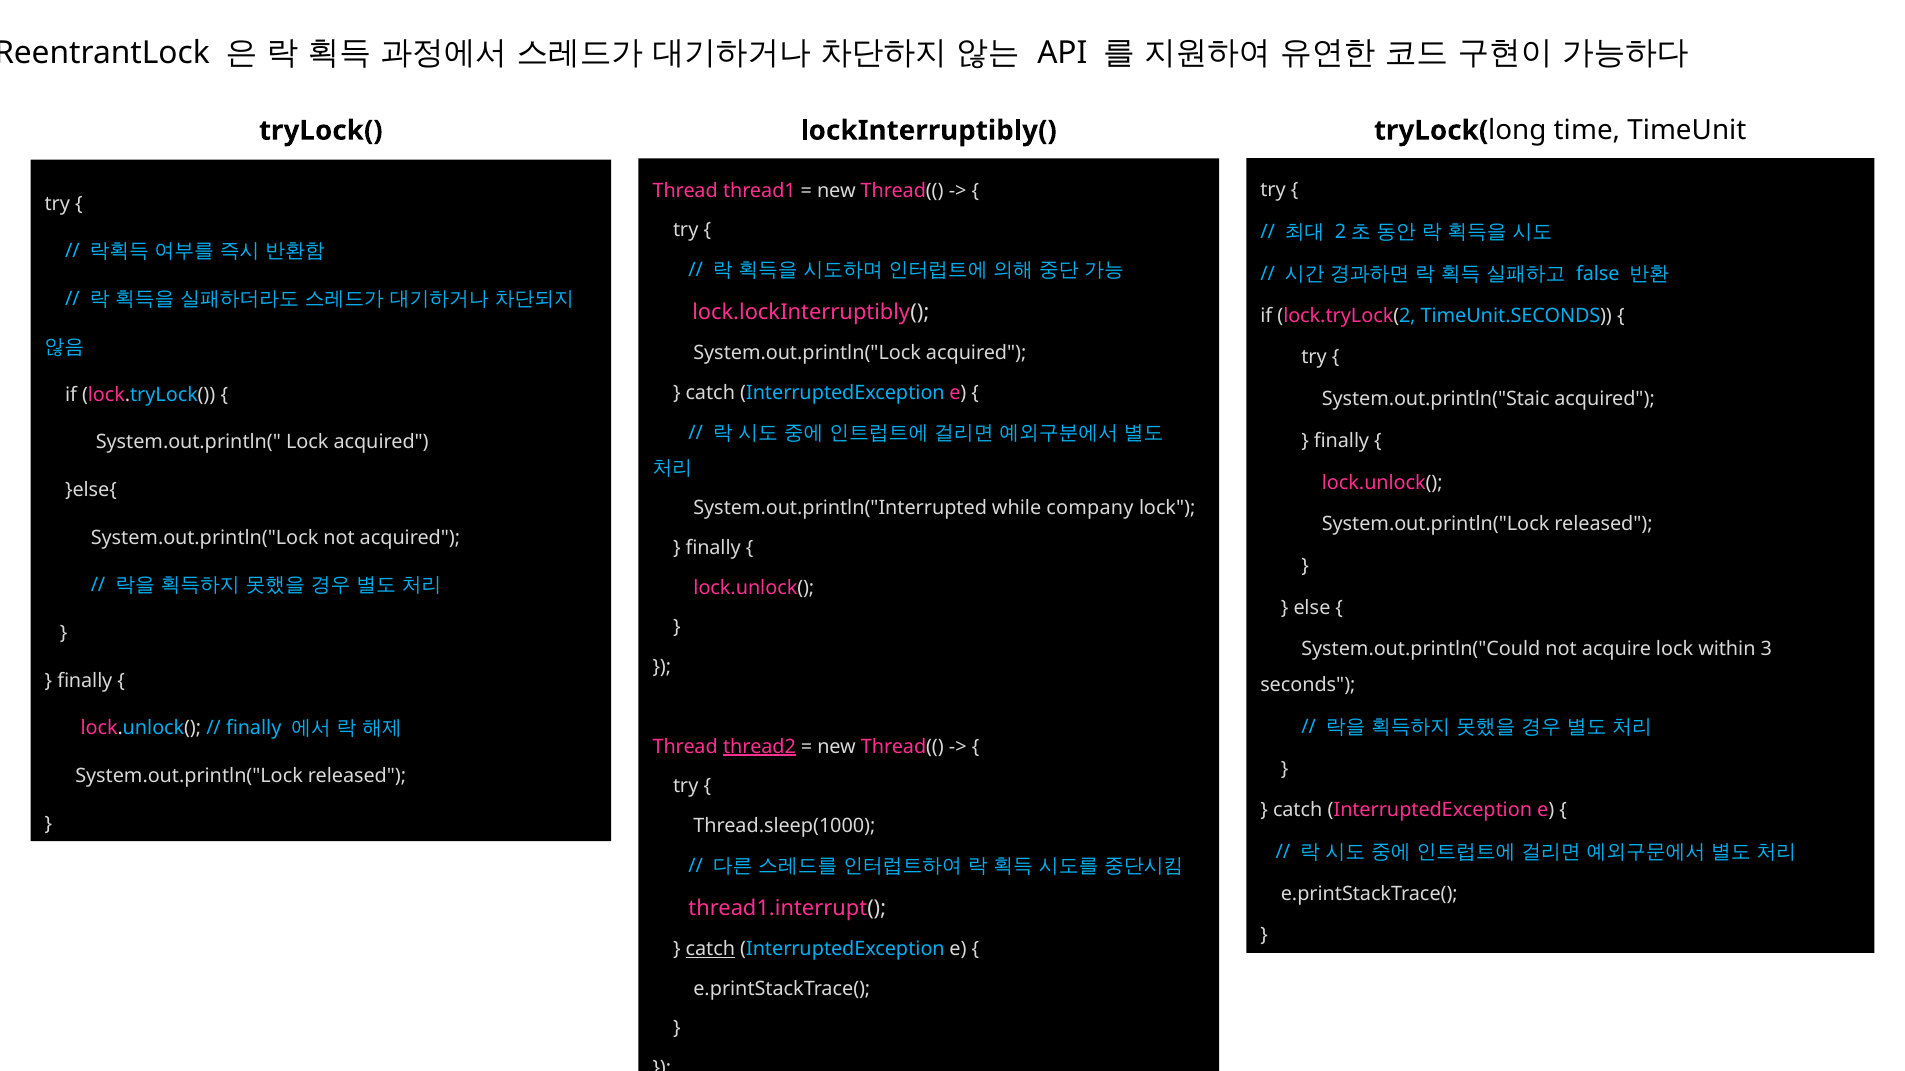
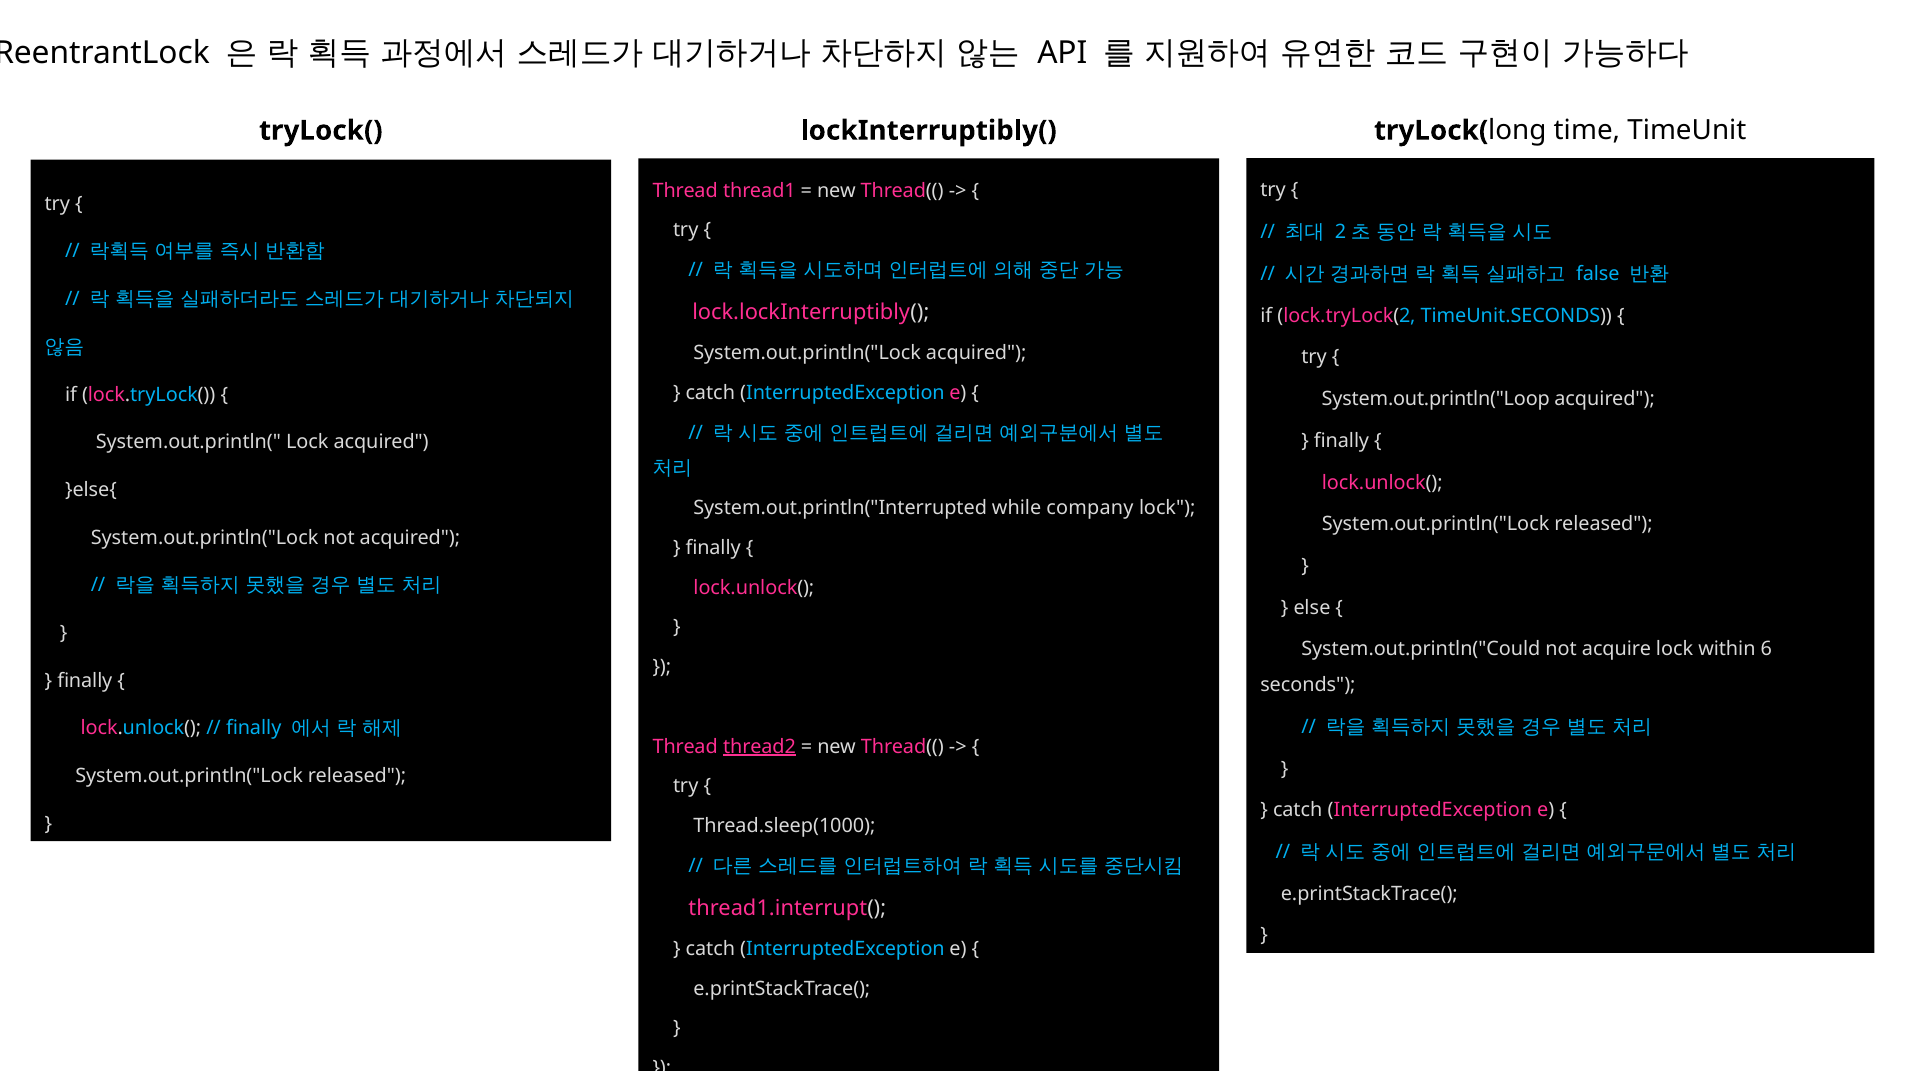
System.out.println("Staic: System.out.println("Staic -> System.out.println("Loop (1436, 399)
3: 3 -> 6 (1766, 650)
catch underline: present -> none (710, 949)
